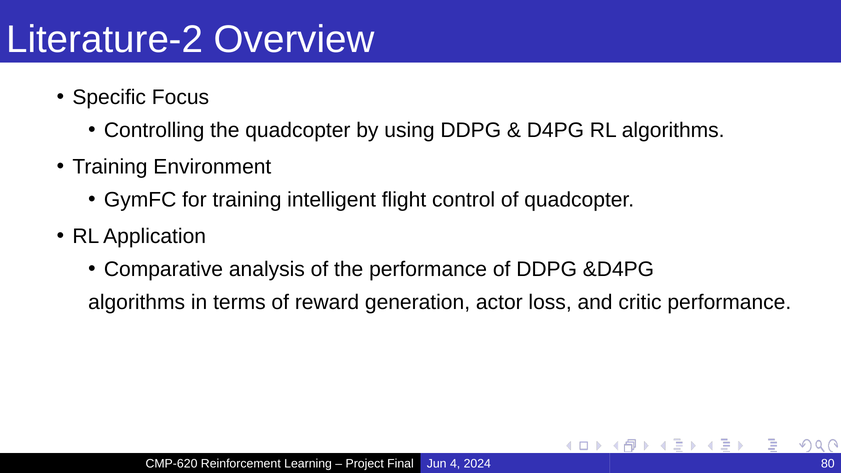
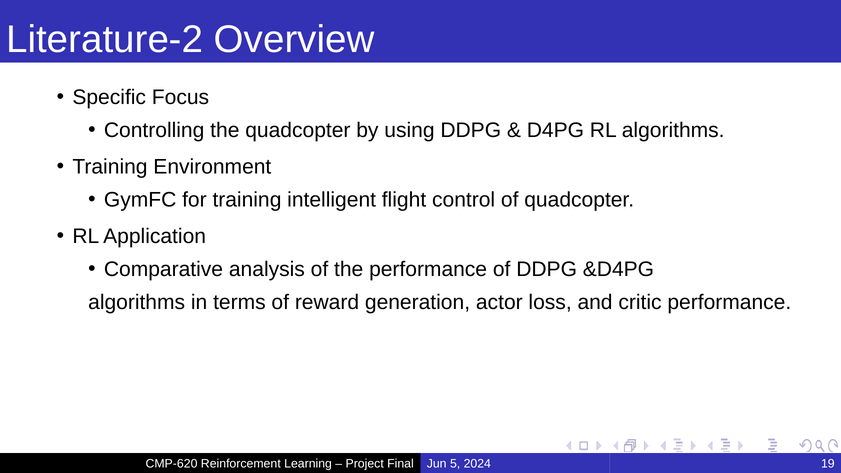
4: 4 -> 5 (455, 464)
80: 80 -> 19 (828, 464)
